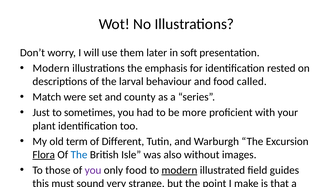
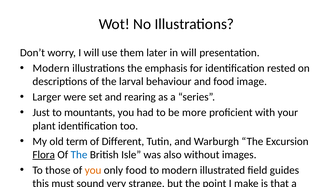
in soft: soft -> will (189, 53)
food called: called -> image (252, 82)
Match: Match -> Larger (47, 97)
county: county -> rearing (140, 97)
sometimes: sometimes -> mountants (90, 113)
you colour: purple -> orange (93, 170)
modern underline: present -> none (179, 170)
